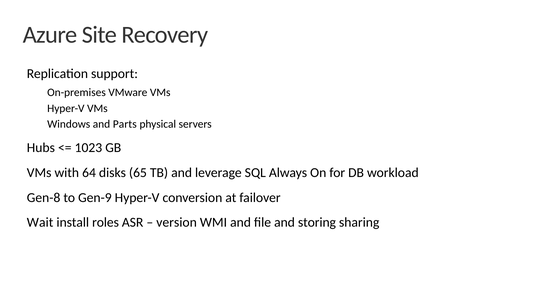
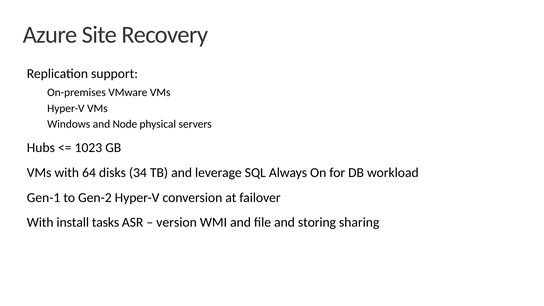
Parts: Parts -> Node (125, 124)
65: 65 -> 34 (138, 173)
Gen-8: Gen-8 -> Gen-1 (44, 198)
Gen-9: Gen-9 -> Gen-2 (95, 198)
Wait: Wait -> With (40, 222)
roles: roles -> tasks (106, 222)
